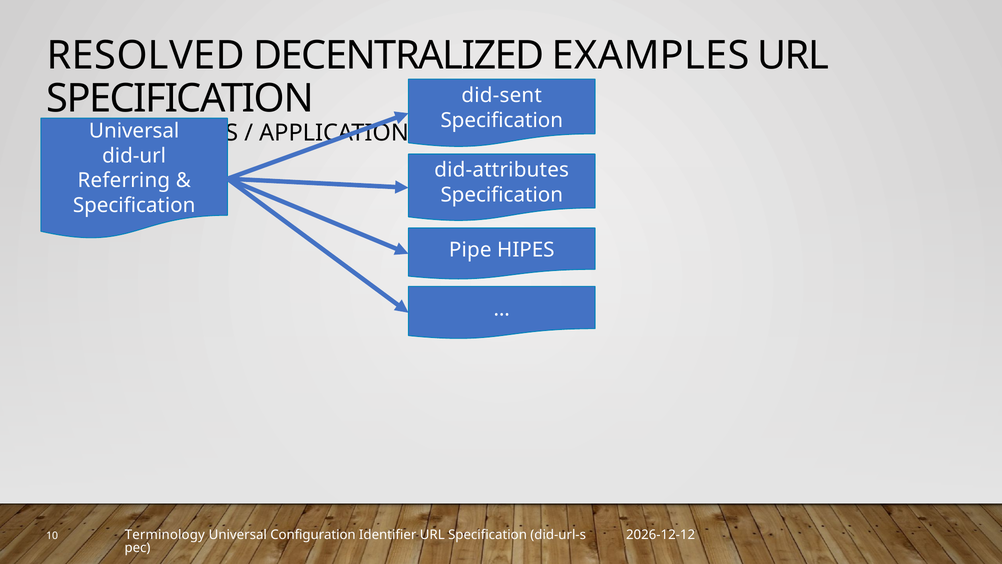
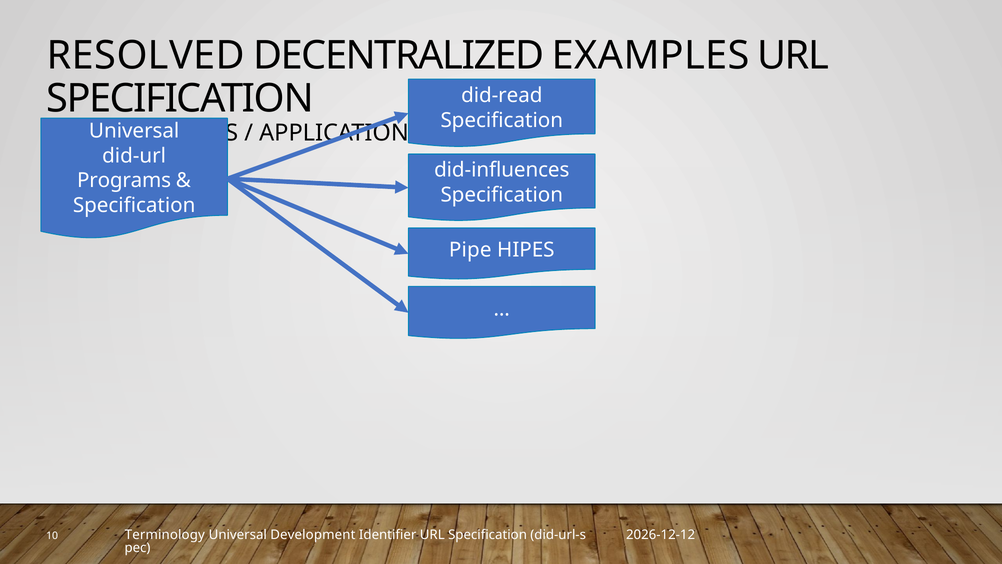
did-sent: did-sent -> did-read (502, 95)
did-attributes: did-attributes -> did-influences (502, 170)
Referring: Referring -> Programs (124, 180)
Configuration: Configuration -> Development (313, 534)
